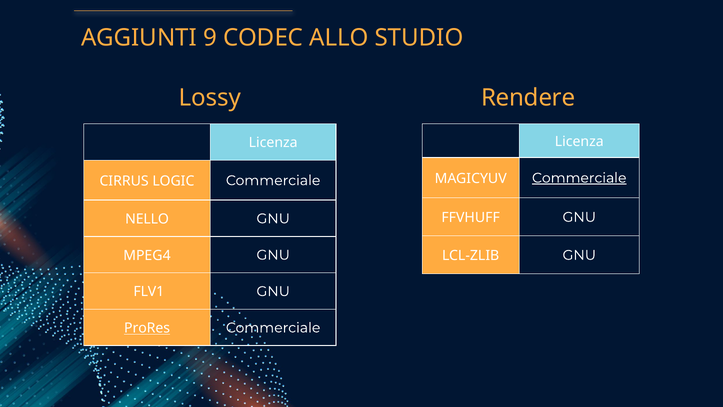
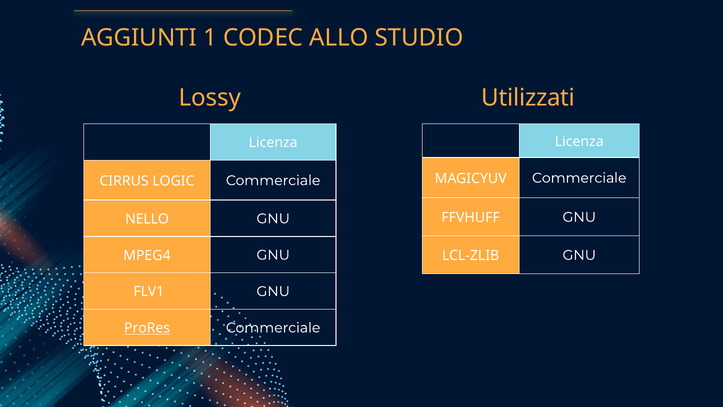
9: 9 -> 1 (210, 38)
Rendere: Rendere -> Utilizzati (528, 98)
Commerciale underline: present -> none (579, 178)
